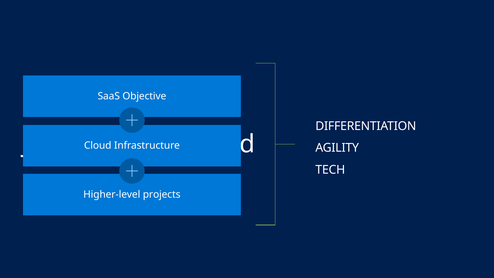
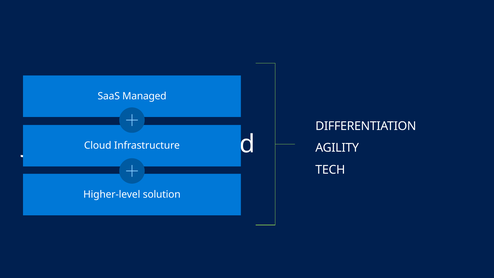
Objective: Objective -> Managed (144, 96)
projects: projects -> solution (162, 194)
